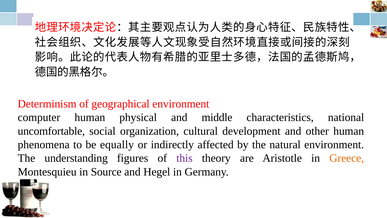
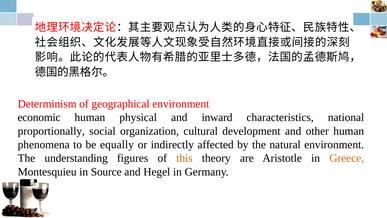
computer: computer -> economic (39, 117)
middle: middle -> inward (217, 117)
uncomfortable: uncomfortable -> proportionally (51, 131)
this colour: purple -> orange (184, 158)
